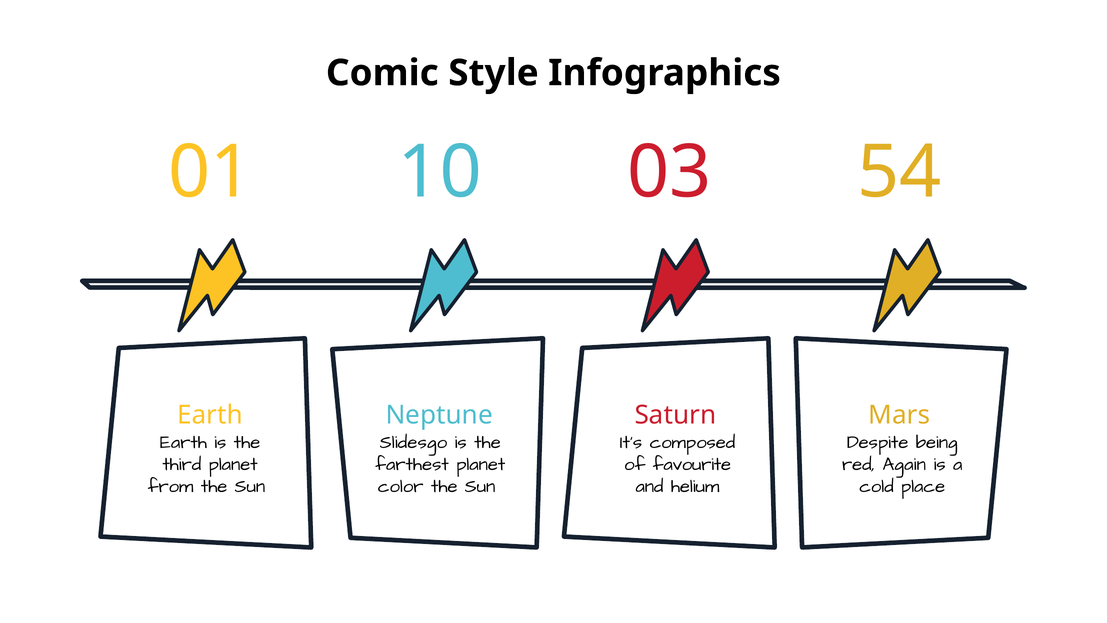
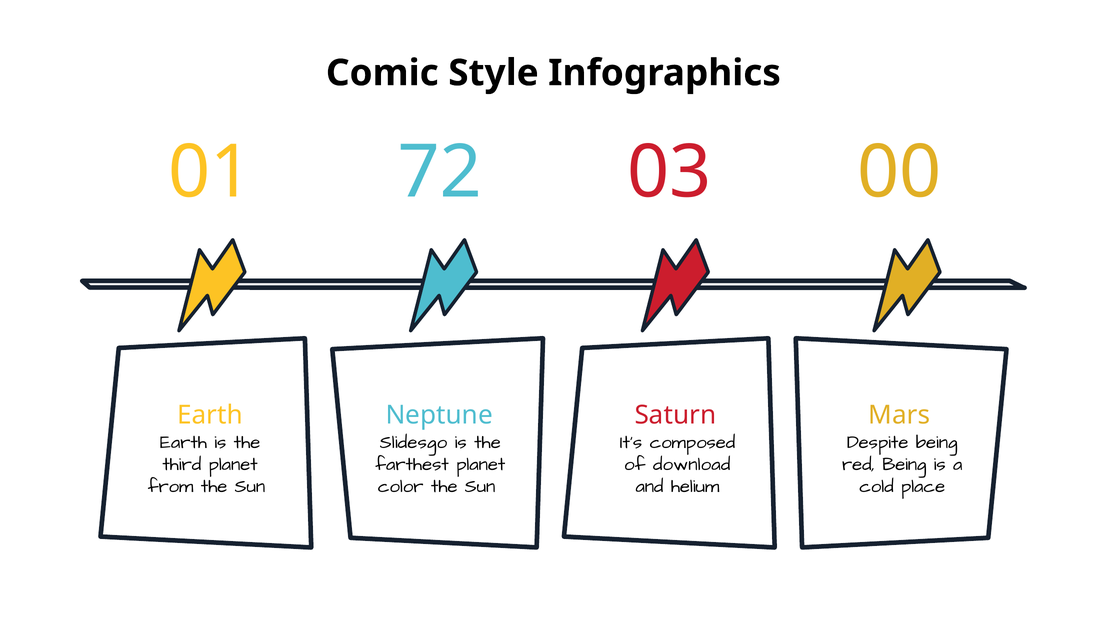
10: 10 -> 72 (440, 172)
54: 54 -> 00 (899, 172)
favourite: favourite -> download (692, 464)
red Again: Again -> Being (904, 464)
